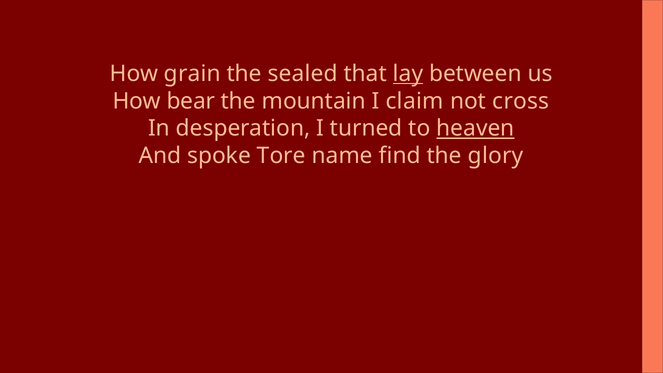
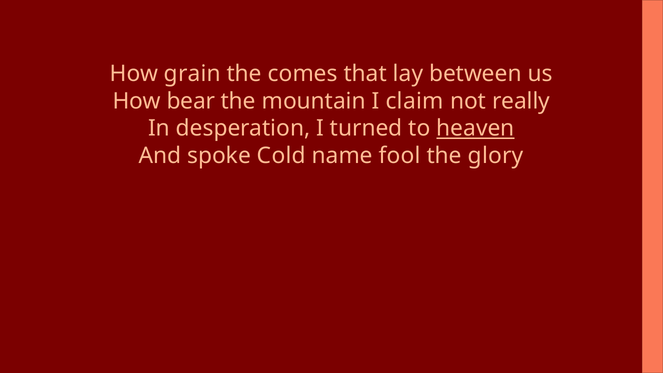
sealed: sealed -> comes (303, 74)
lay underline: present -> none (408, 74)
cross: cross -> really (521, 101)
Tore: Tore -> Cold (281, 156)
find: find -> fool (400, 156)
